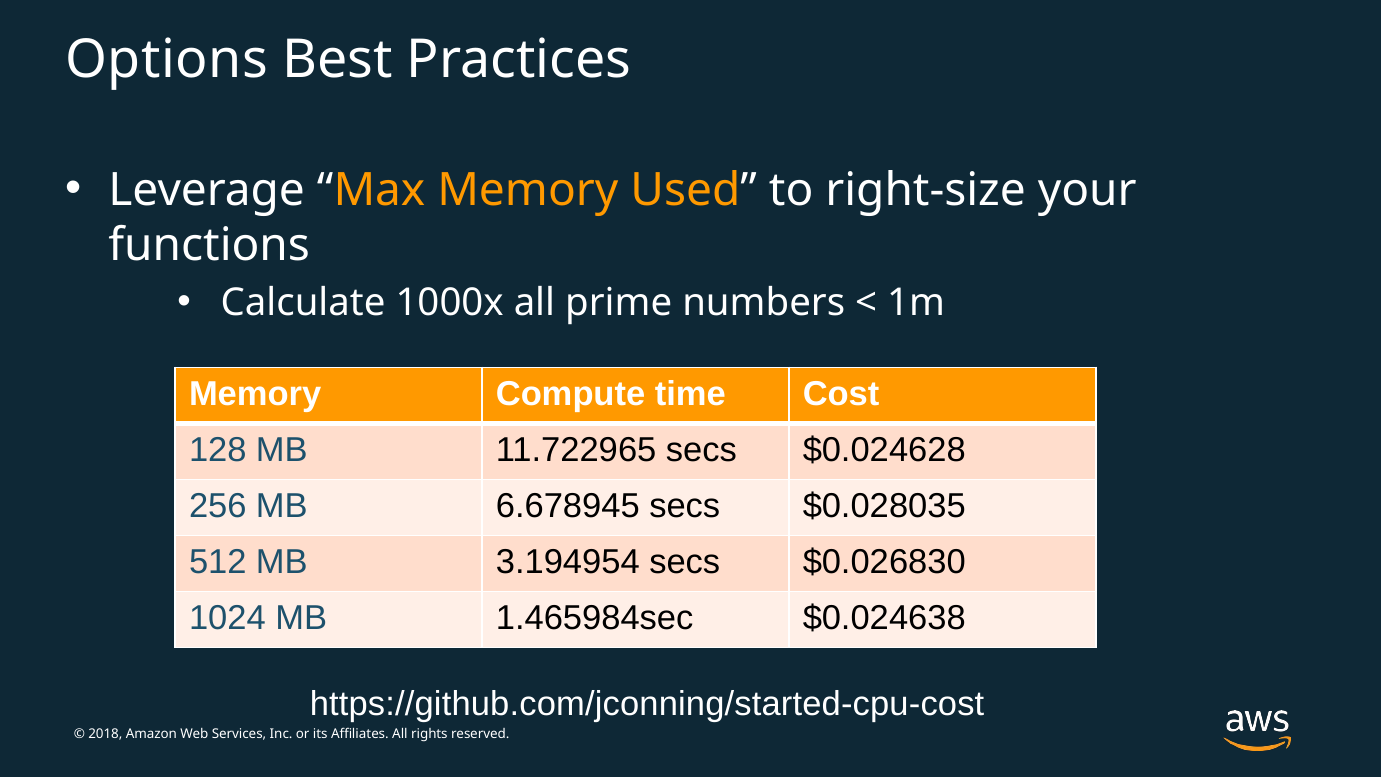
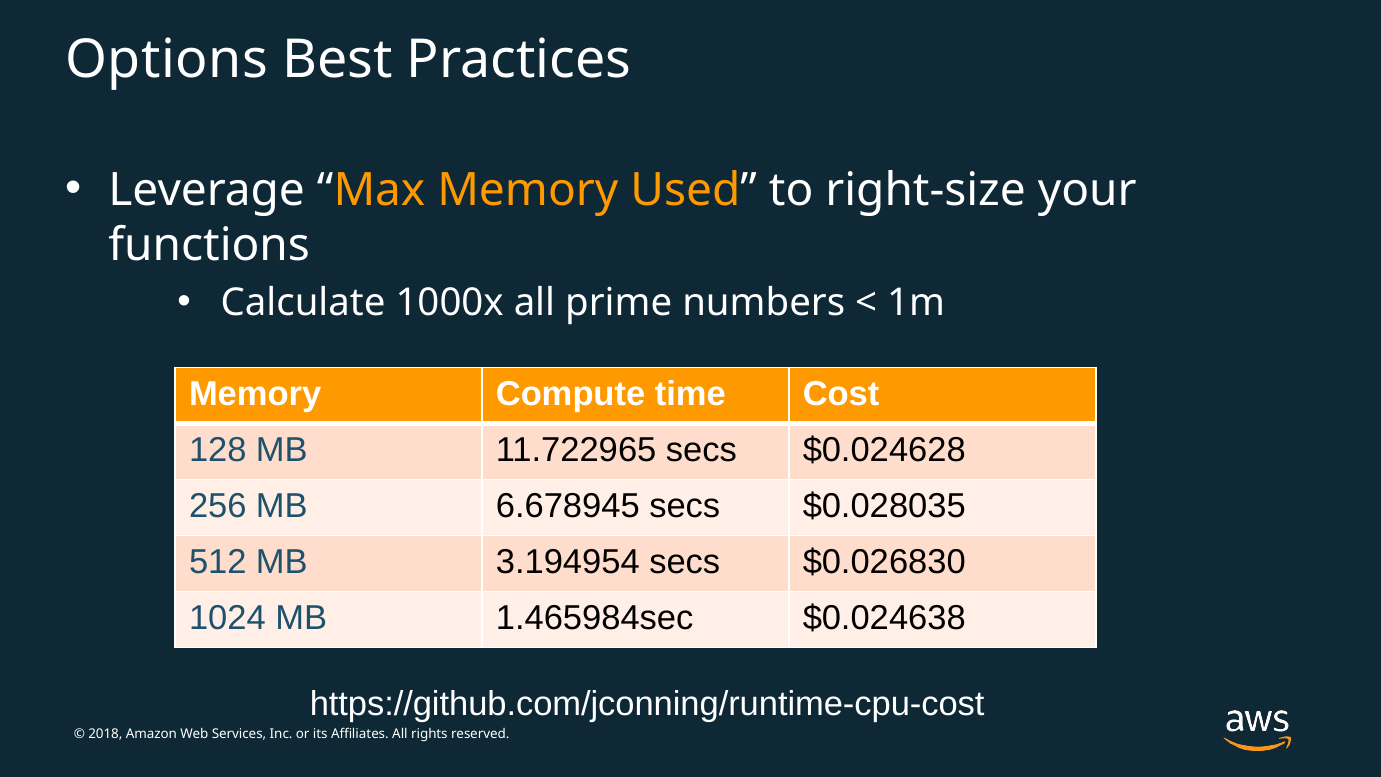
https://github.com/jconning/started-cpu-cost: https://github.com/jconning/started-cpu-cost -> https://github.com/jconning/runtime-cpu-cost (647, 704)
